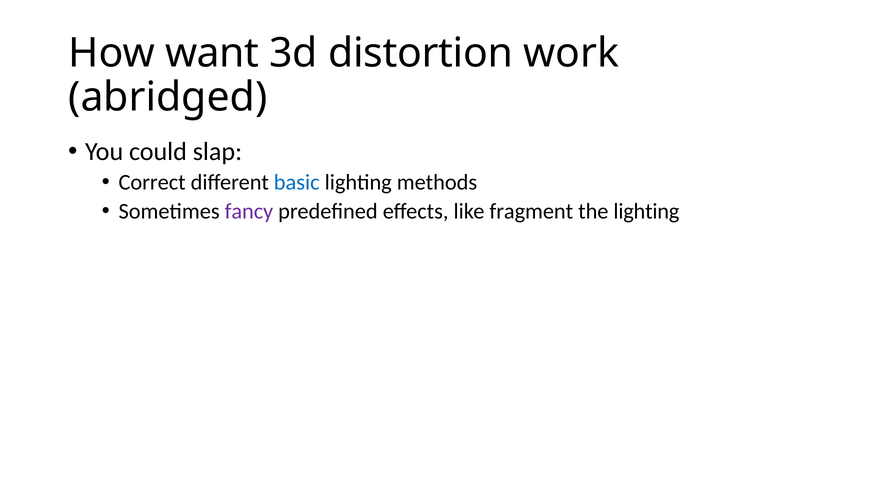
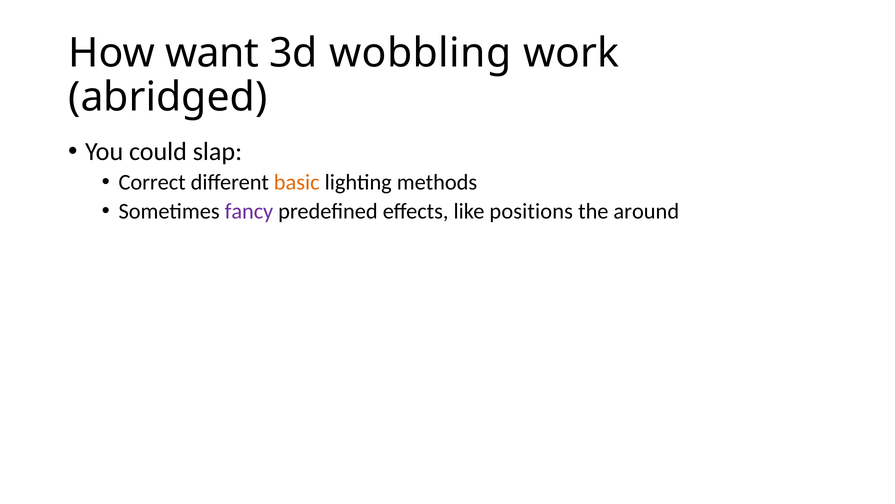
distortion: distortion -> wobbling (420, 53)
basic colour: blue -> orange (297, 182)
fragment: fragment -> positions (531, 211)
the lighting: lighting -> around (646, 211)
